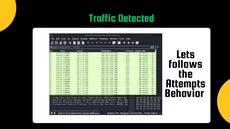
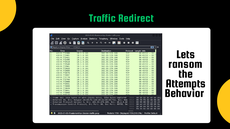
Detected: Detected -> Redirect (136, 18)
follows: follows -> ransom (186, 64)
